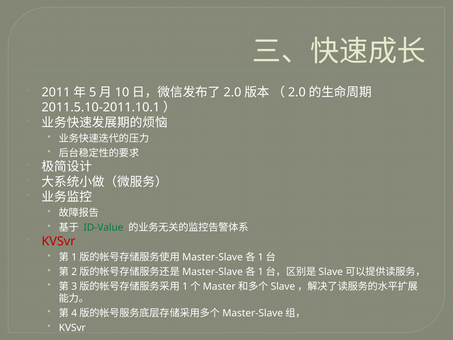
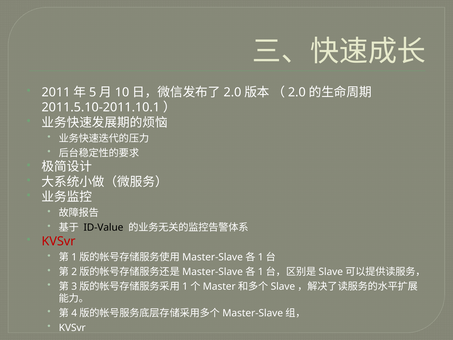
ID-Value colour: green -> black (103, 227)
